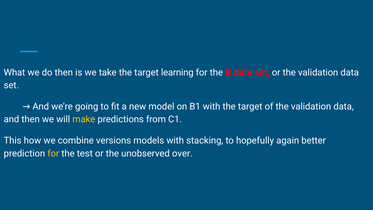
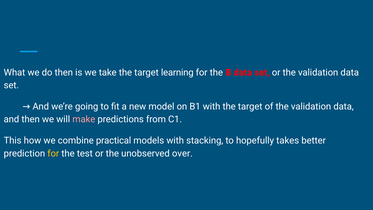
make colour: yellow -> pink (84, 119)
versions: versions -> practical (114, 140)
again: again -> takes (288, 140)
